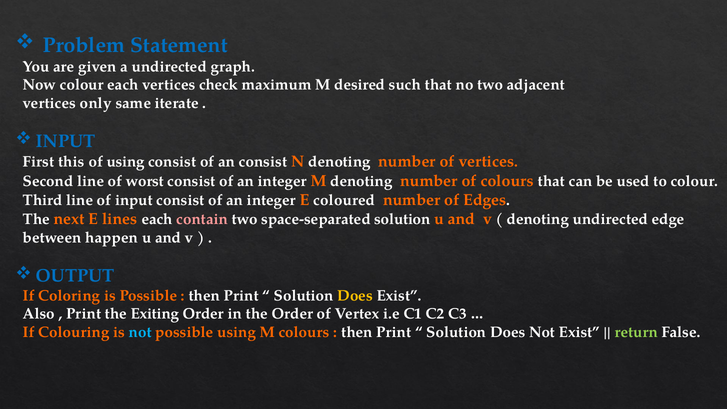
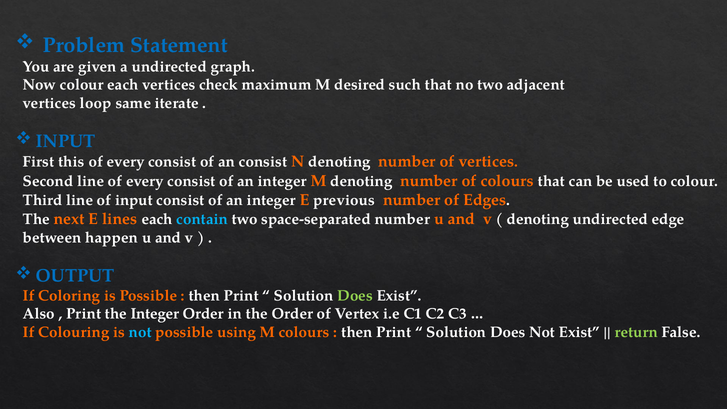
only: only -> loop (96, 103)
using: using -> every (126, 162)
line of worst: worst -> every (145, 181)
coloured: coloured -> previous (344, 200)
contain colour: pink -> light blue (202, 219)
space-separated solution: solution -> number (402, 219)
Does colour: yellow -> light green (355, 296)
the Exiting: Exiting -> Integer (155, 314)
